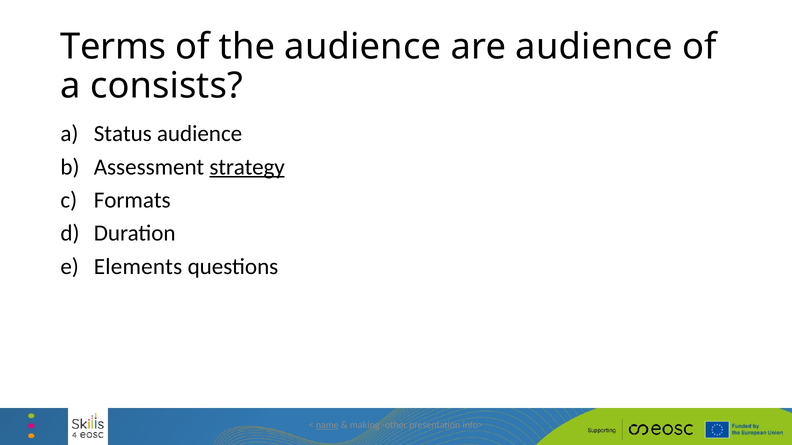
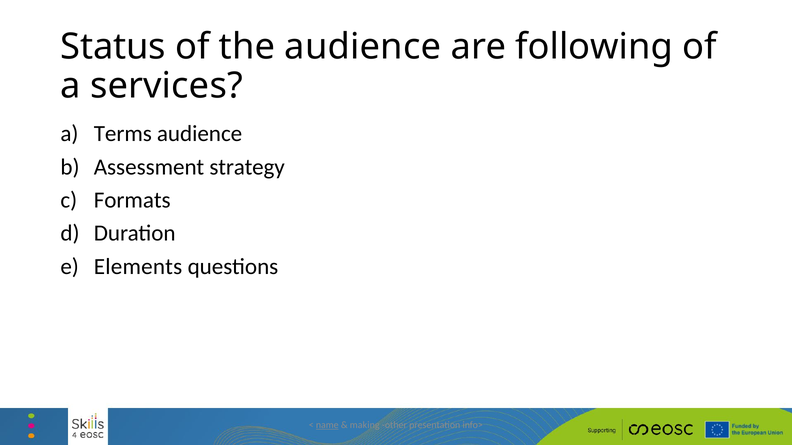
Terms: Terms -> Status (113, 47)
are audience: audience -> following (594, 47)
consists: consists -> services (166, 86)
Status: Status -> Terms (123, 134)
strategy underline: present -> none (247, 167)
